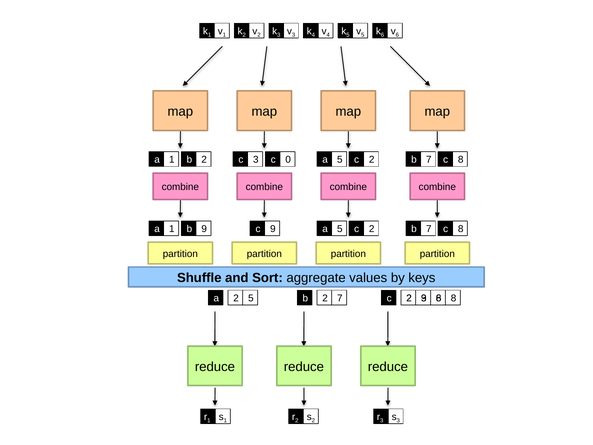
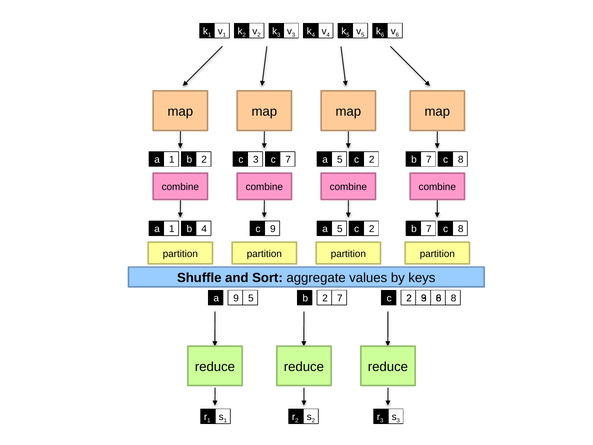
3 0: 0 -> 7 (288, 160)
1 9: 9 -> 4 (204, 229)
a 2: 2 -> 9 (236, 298)
